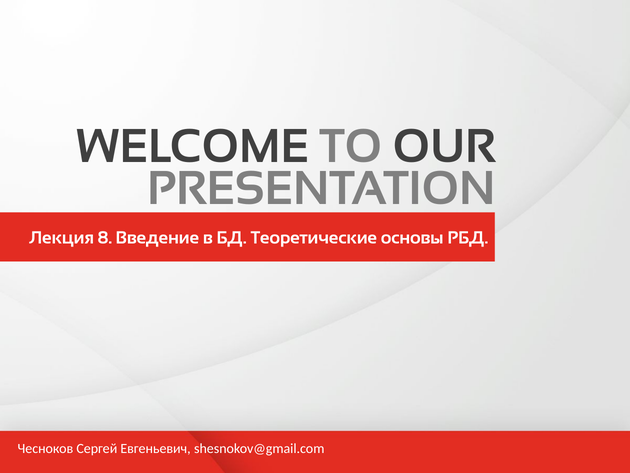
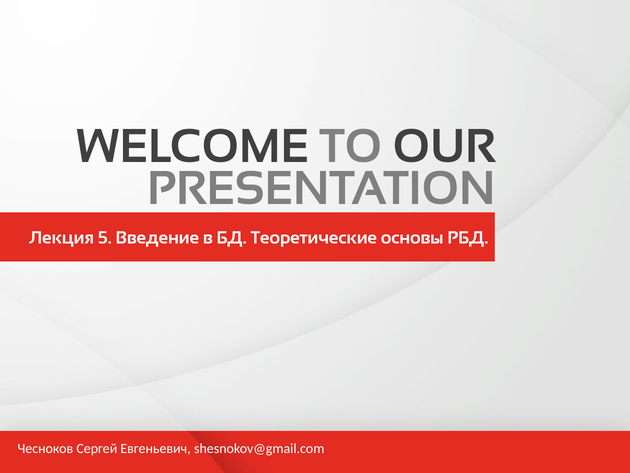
8: 8 -> 5 (105, 238)
